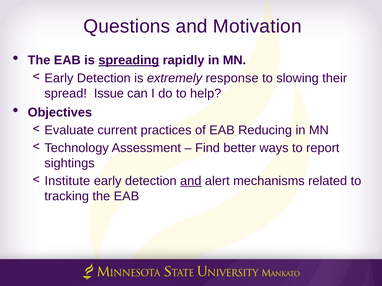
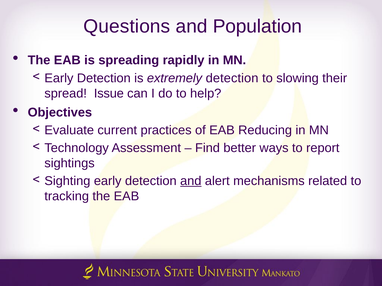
Motivation: Motivation -> Population (257, 26)
spreading underline: present -> none (129, 60)
extremely response: response -> detection (232, 78)
Institute: Institute -> Sighting (67, 181)
